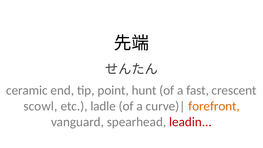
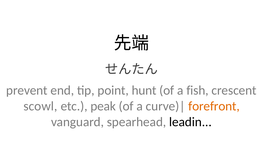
ceramic: ceramic -> prevent (27, 90)
fast: fast -> fish (198, 90)
ladle: ladle -> peak (103, 106)
leadin colour: red -> black (190, 122)
